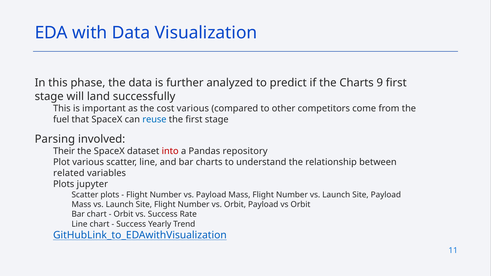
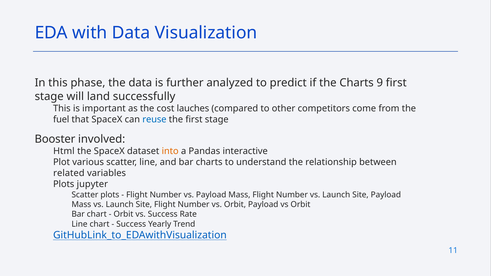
cost various: various -> lauches (193, 109)
Parsing: Parsing -> Booster (55, 139)
Their: Their -> Html (64, 151)
into colour: red -> orange (170, 151)
repository: repository -> interactive (245, 151)
